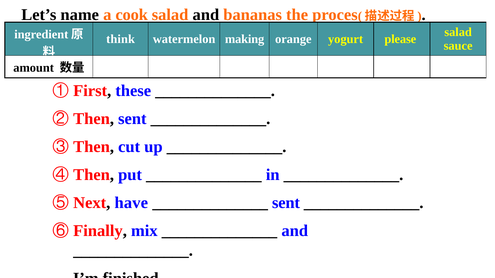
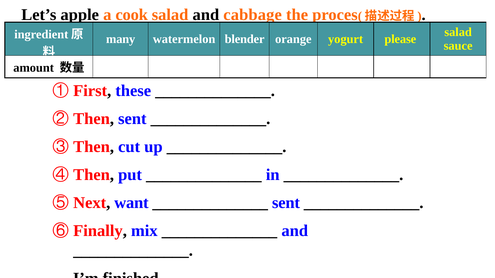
name: name -> apple (80, 15)
bananas: bananas -> cabbage (253, 15)
think: think -> many (121, 39)
making: making -> blender (245, 39)
have: have -> want (131, 203)
